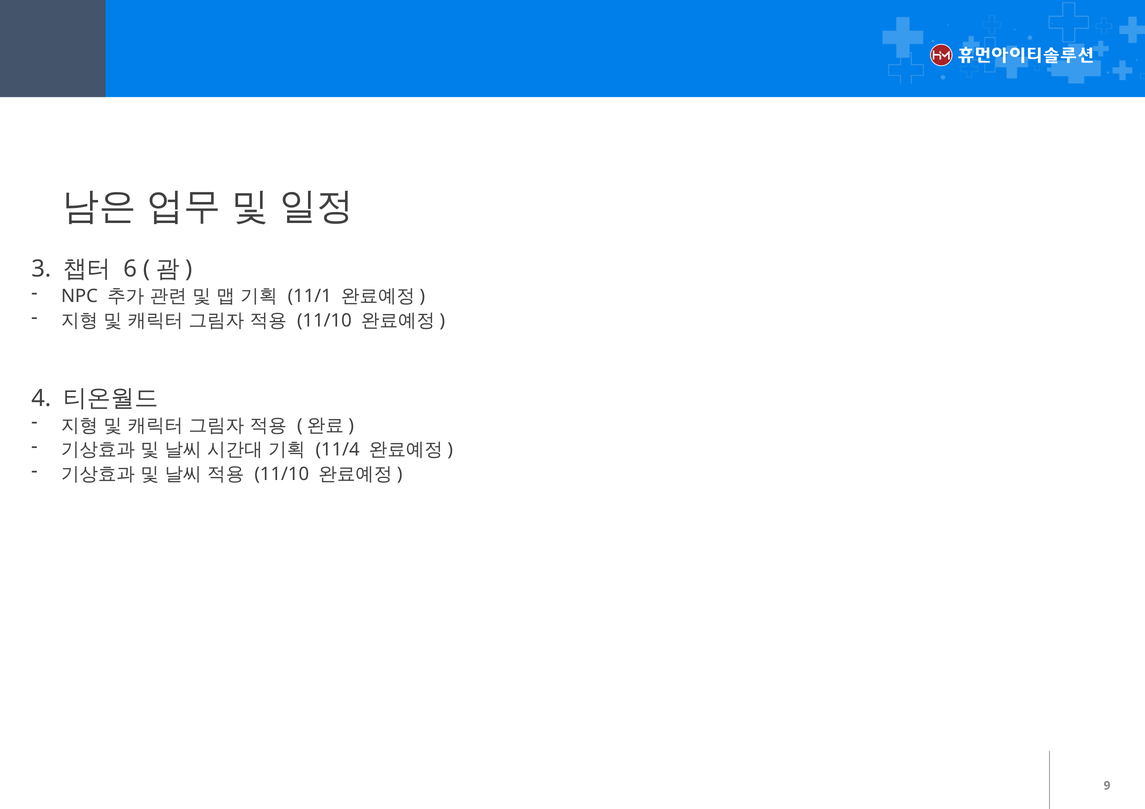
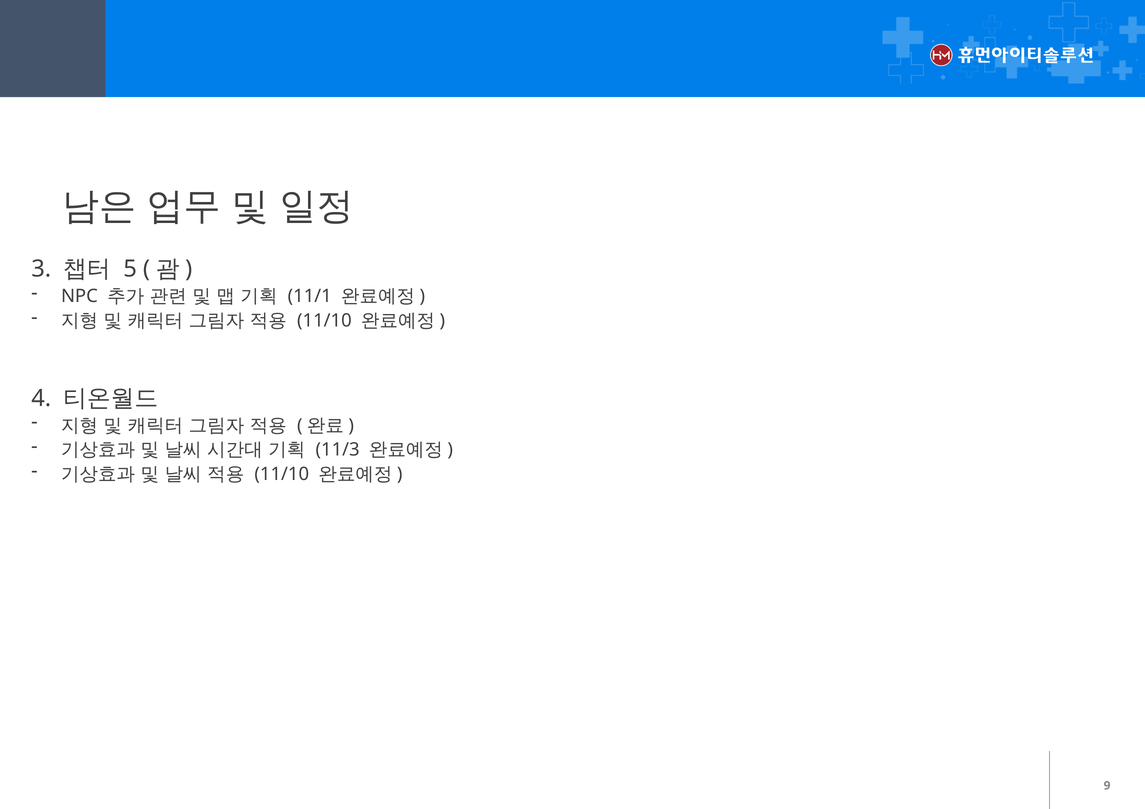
6: 6 -> 5 (130, 269)
11/4: 11/4 -> 11/3 (338, 449)
